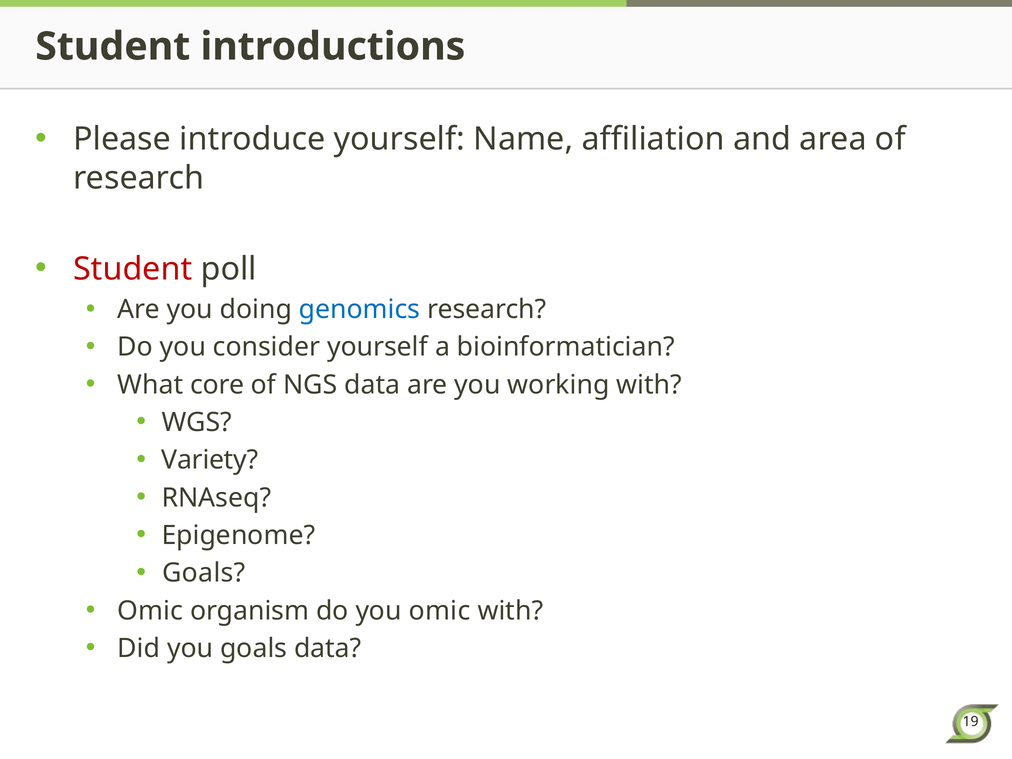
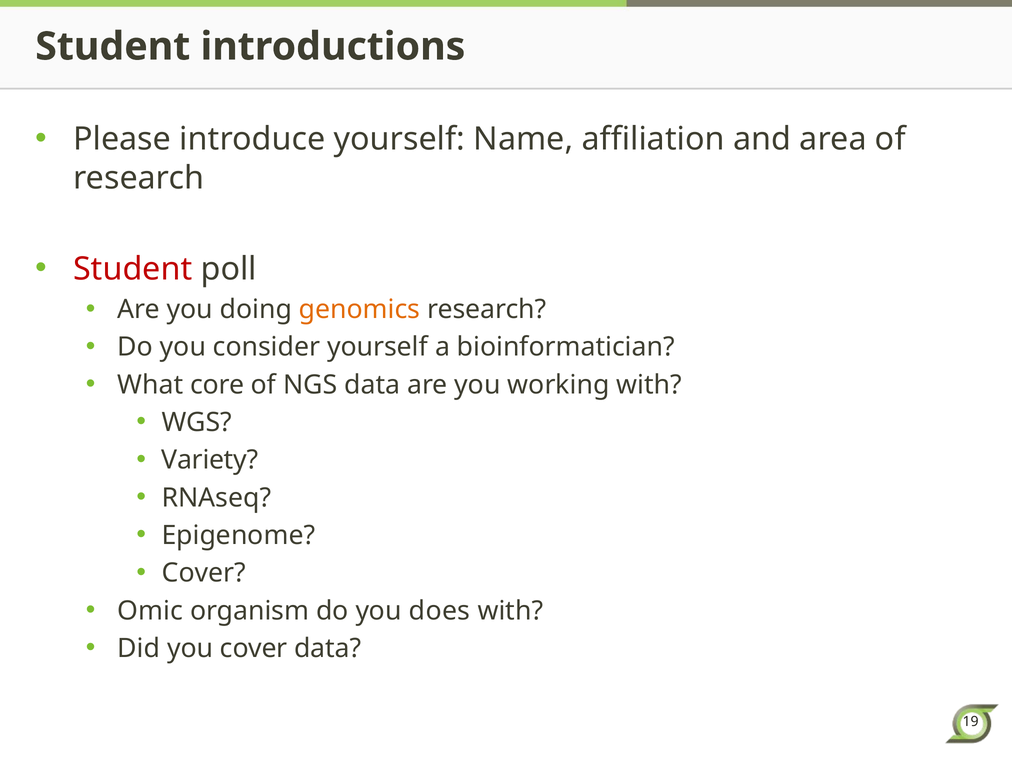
genomics colour: blue -> orange (360, 310)
Goals: Goals -> Cover (204, 573)
you omic: omic -> does (440, 611)
you goals: goals -> cover (254, 648)
